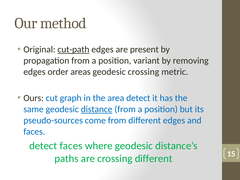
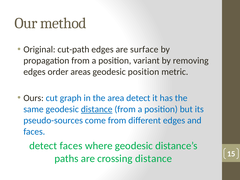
cut-path underline: present -> none (73, 49)
present: present -> surface (144, 49)
geodesic crossing: crossing -> position (143, 72)
crossing different: different -> distance (154, 159)
